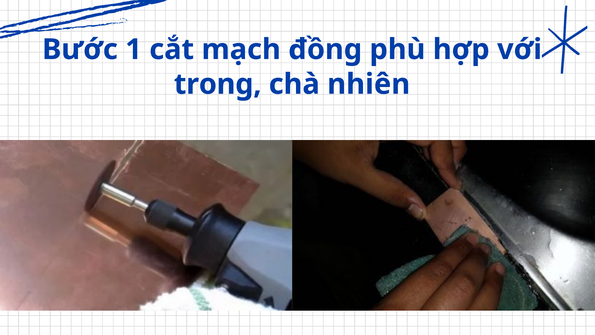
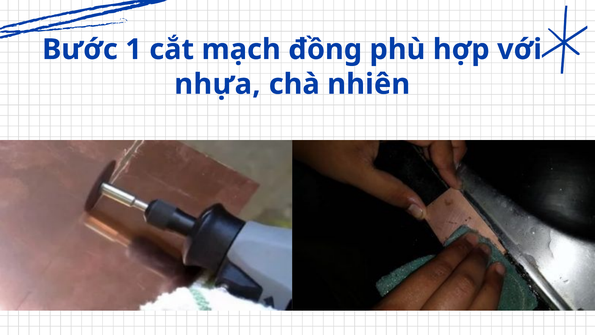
trong: trong -> nhựa (217, 84)
